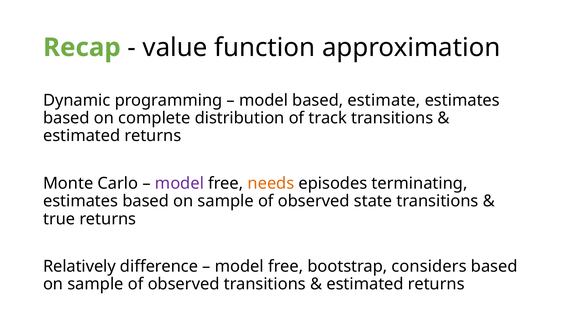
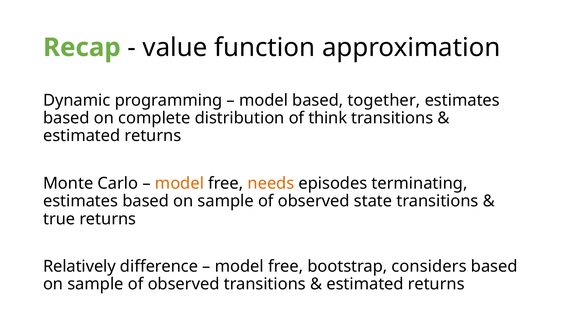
estimate: estimate -> together (384, 100)
track: track -> think (328, 118)
model colour: purple -> orange (179, 183)
